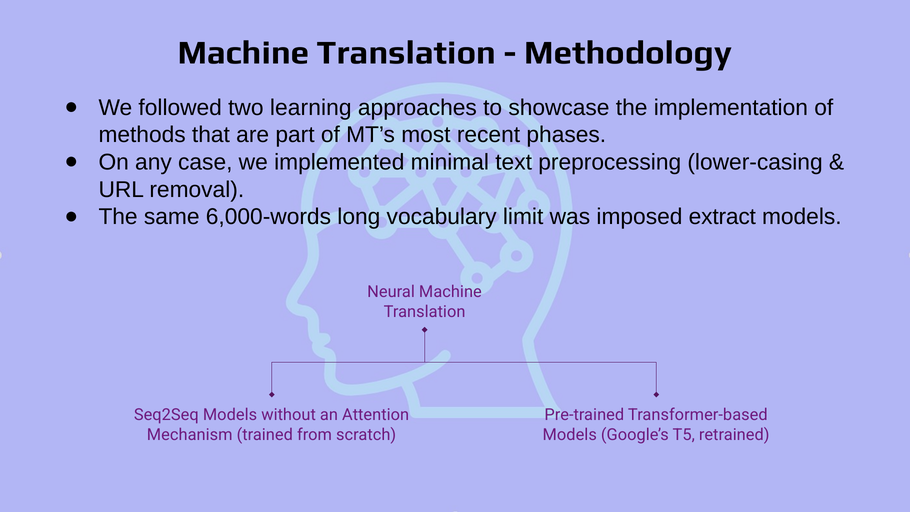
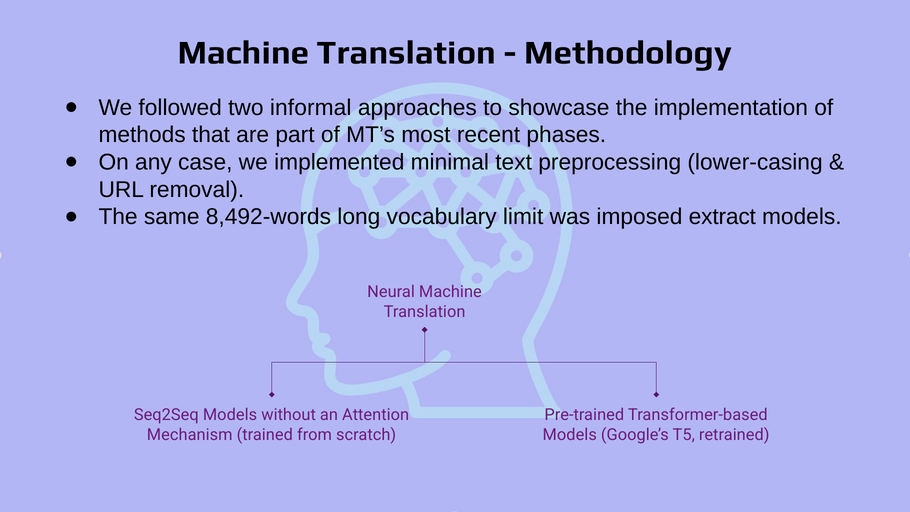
learning: learning -> informal (311, 108)
6,000-words: 6,000-words -> 8,492-words (268, 217)
